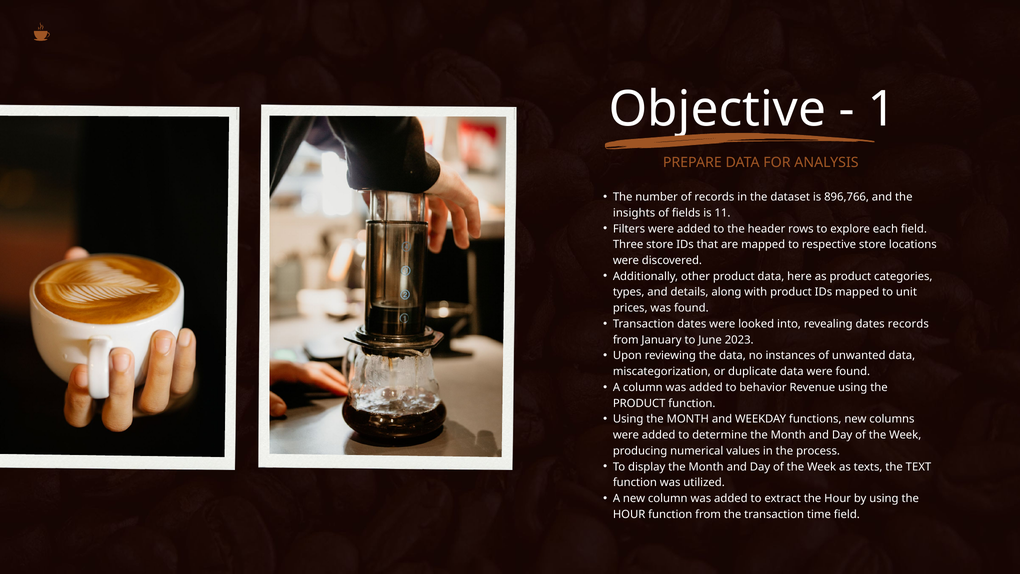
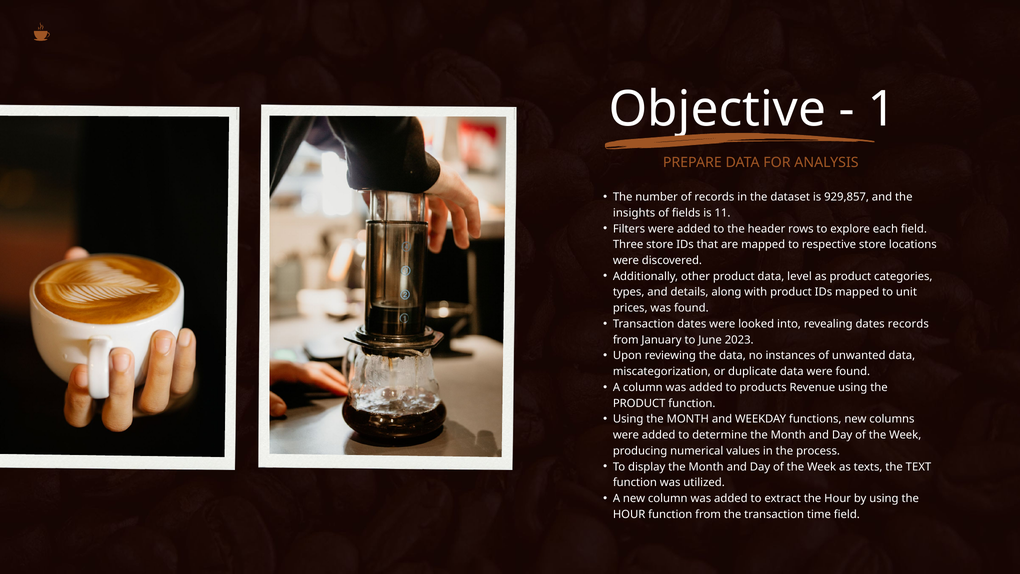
896,766: 896,766 -> 929,857 (847, 197)
here: here -> level (800, 276)
behavior: behavior -> products (763, 387)
